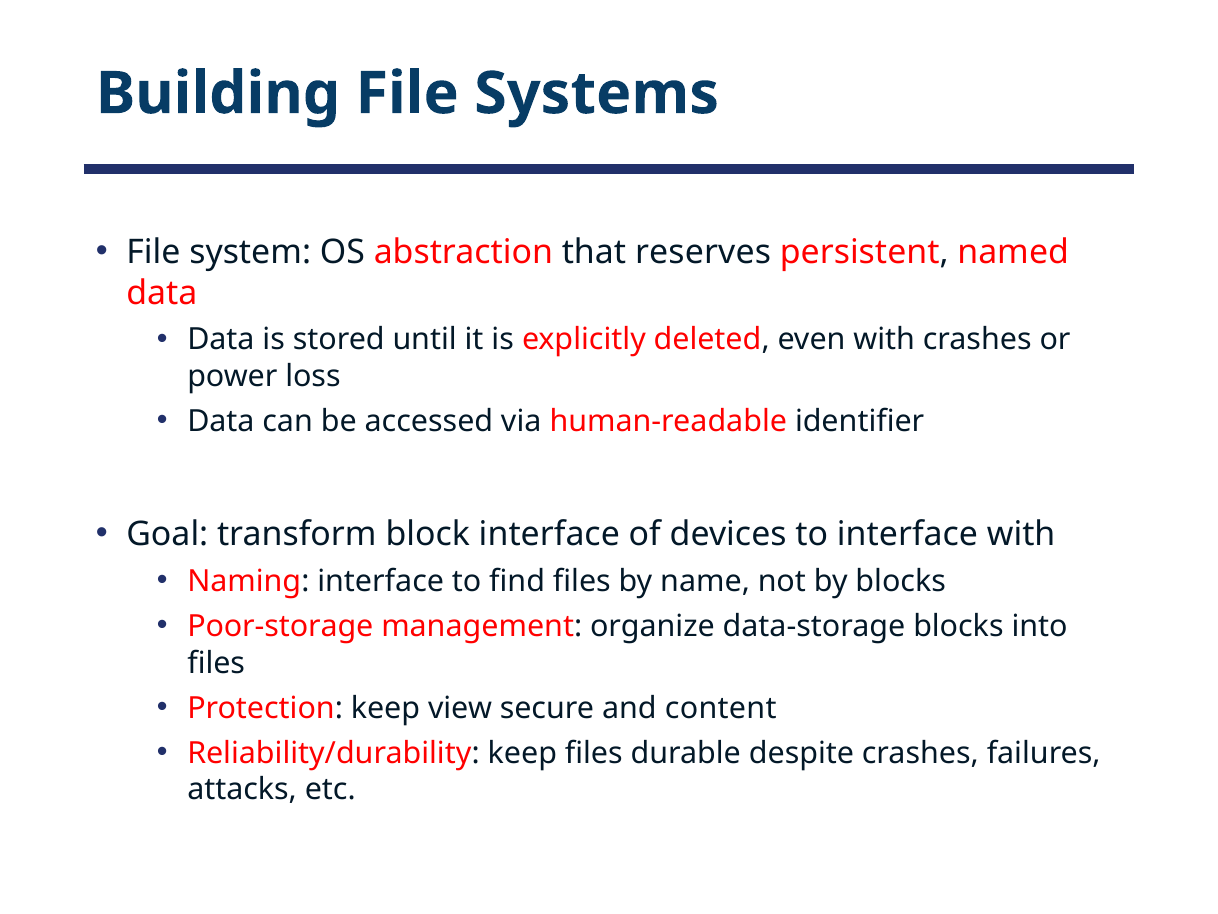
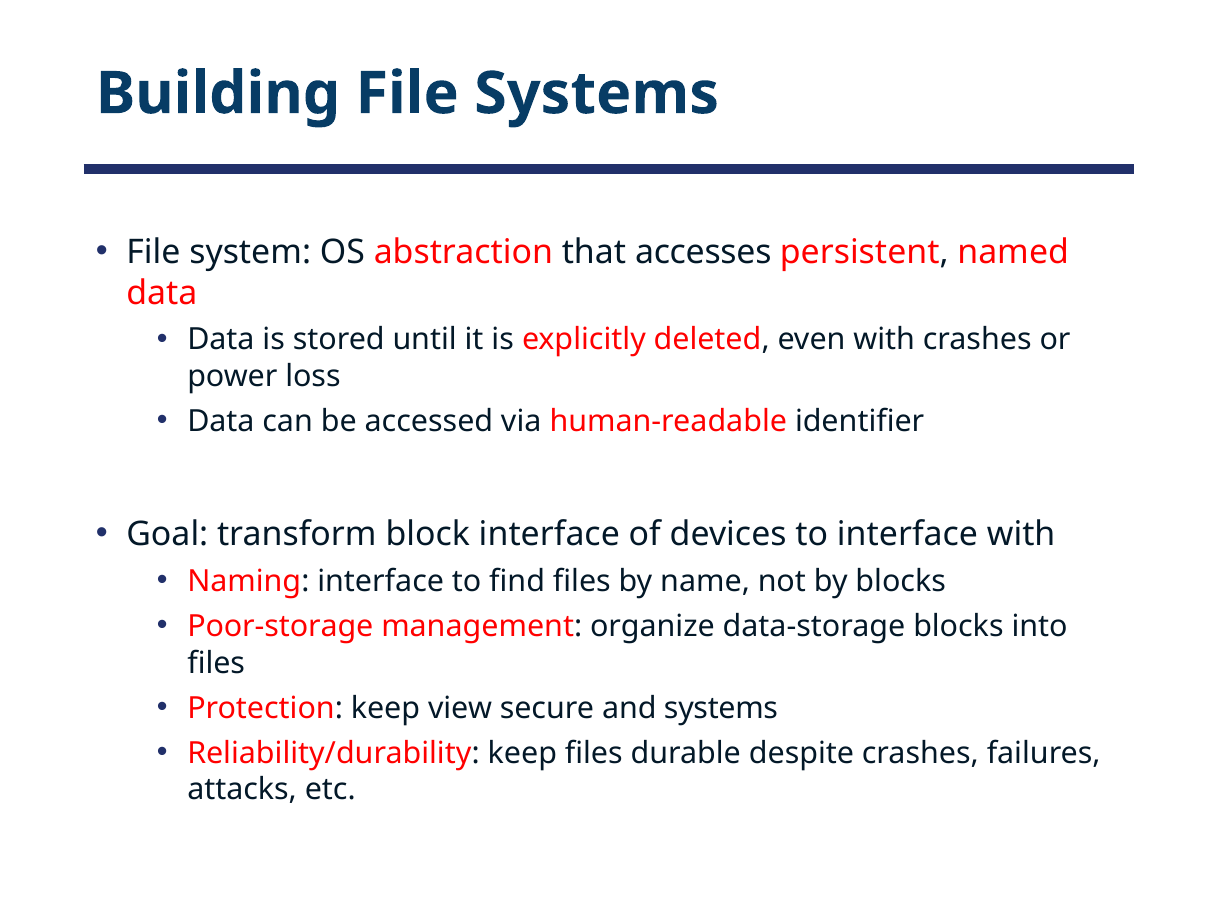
reserves: reserves -> accesses (703, 252)
and content: content -> systems (721, 708)
